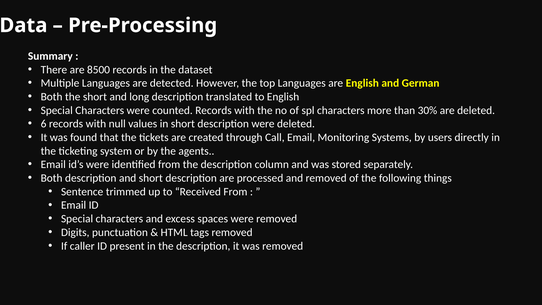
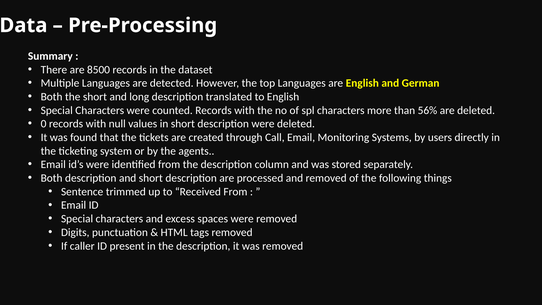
30%: 30% -> 56% (427, 110)
6: 6 -> 0 (44, 124)
